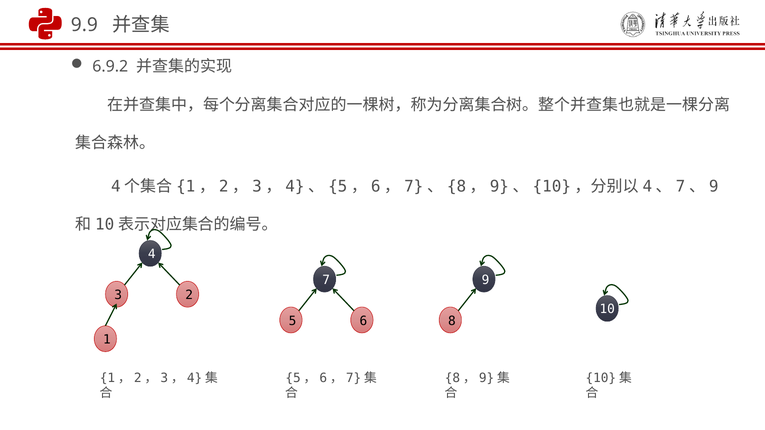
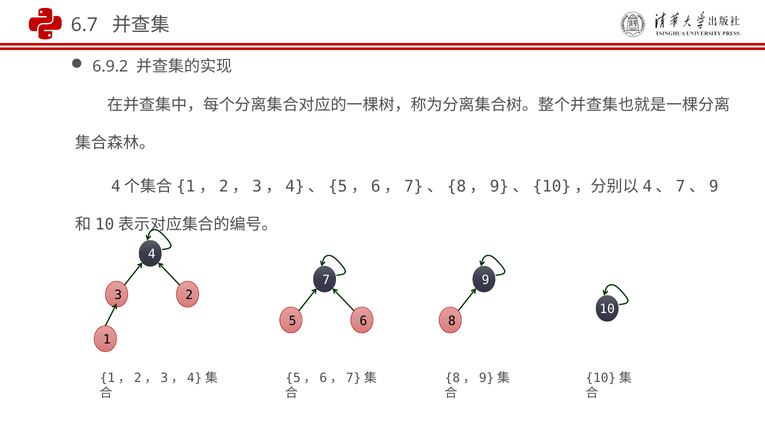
9.9: 9.9 -> 6.7 (84, 25)
